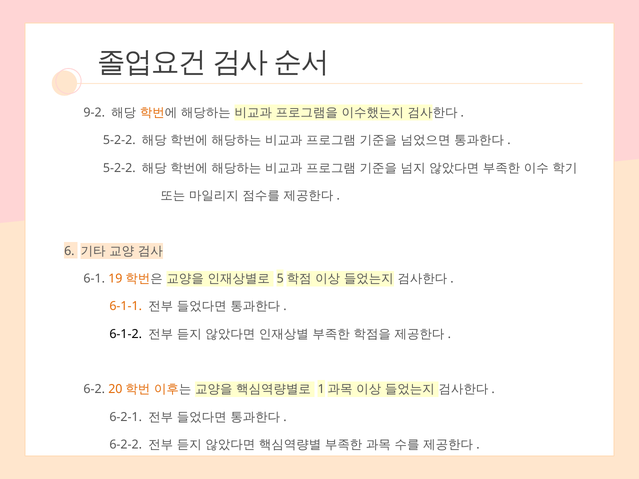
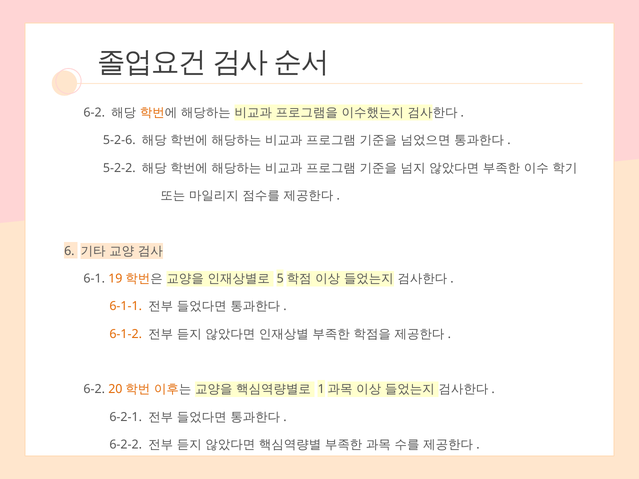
9-2: 9-2 -> 6-2 (94, 113)
5-2-2: 5-2-2 -> 5-2-6 (119, 140)
6-1-2 colour: black -> orange (126, 334)
